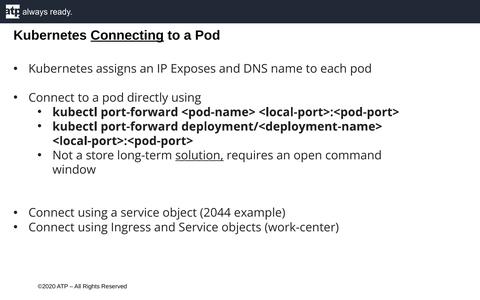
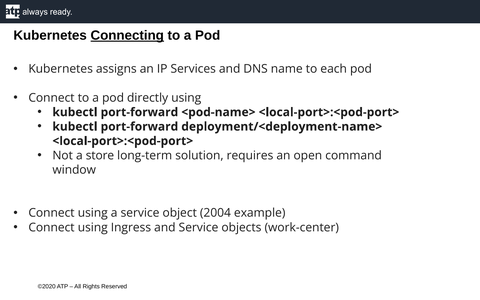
Exposes: Exposes -> Services (193, 69)
solution underline: present -> none (199, 155)
2044: 2044 -> 2004 (215, 213)
